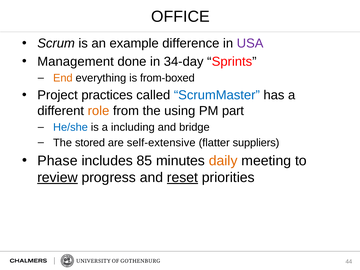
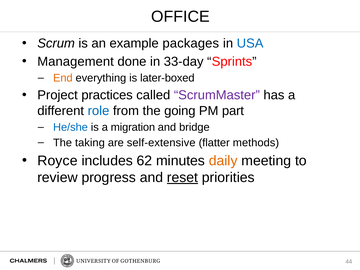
difference: difference -> packages (191, 43)
USA colour: purple -> blue (250, 43)
34-day: 34-day -> 33-day (184, 62)
from-boxed: from-boxed -> later-boxed (167, 78)
ScrumMaster colour: blue -> purple (217, 95)
role colour: orange -> blue (99, 111)
using: using -> going (180, 111)
including: including -> migration (133, 127)
stored: stored -> taking (90, 143)
suppliers: suppliers -> methods (256, 143)
Phase: Phase -> Royce (57, 161)
85: 85 -> 62 (144, 161)
review underline: present -> none (58, 177)
